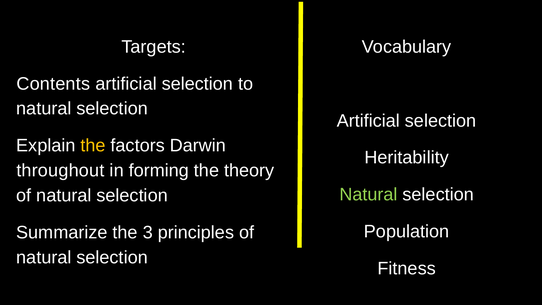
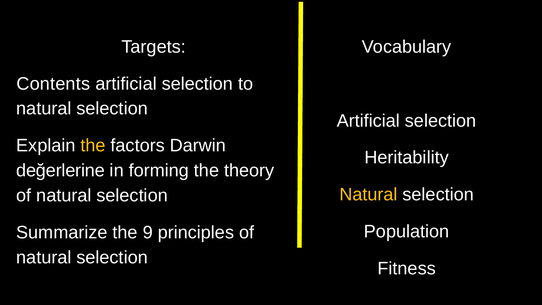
throughout: throughout -> değerlerine (61, 171)
Natural colour: light green -> yellow (368, 195)
3: 3 -> 9 (148, 232)
